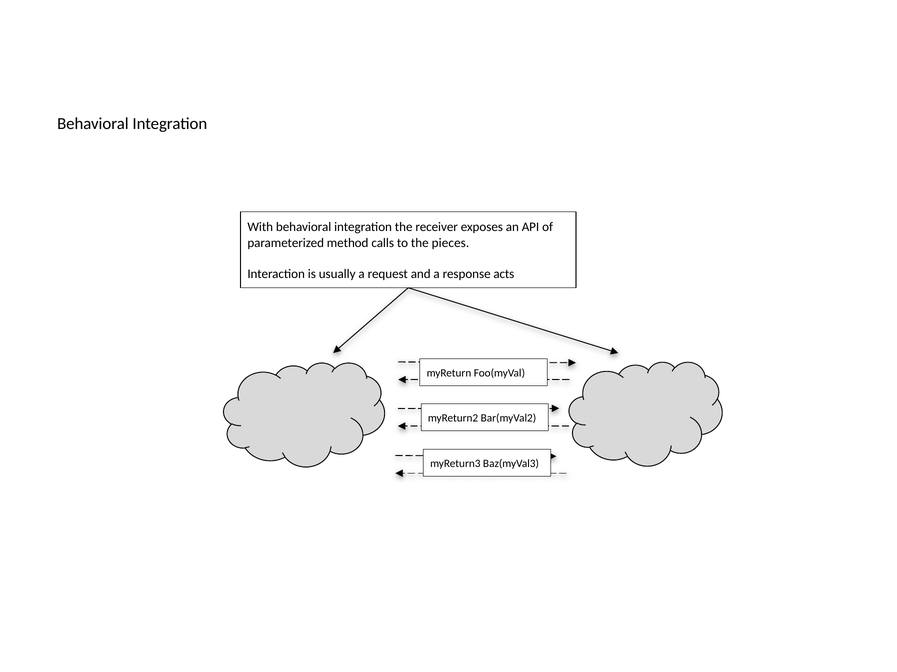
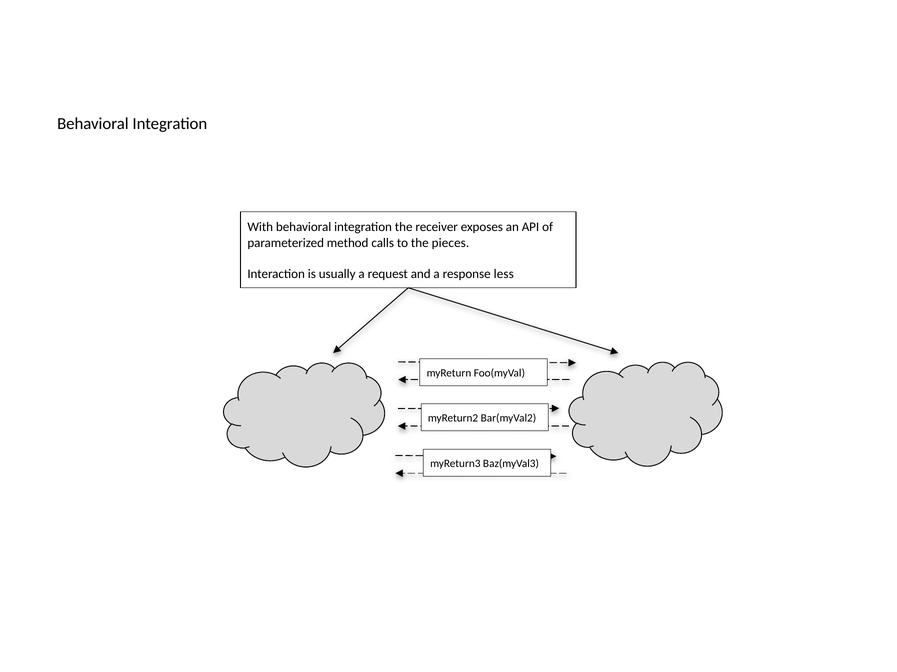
acts: acts -> less (504, 274)
